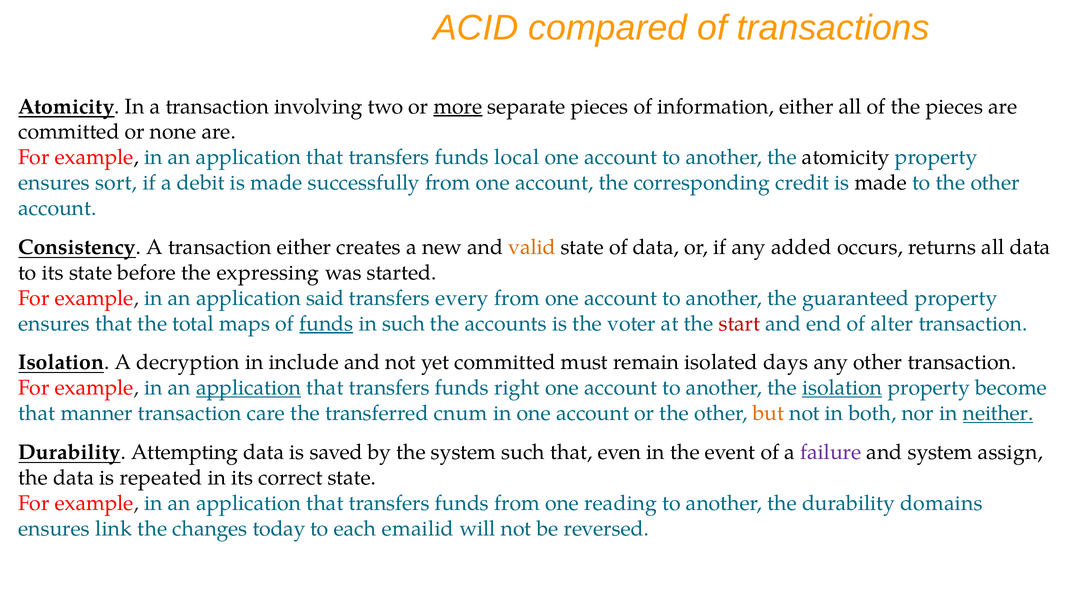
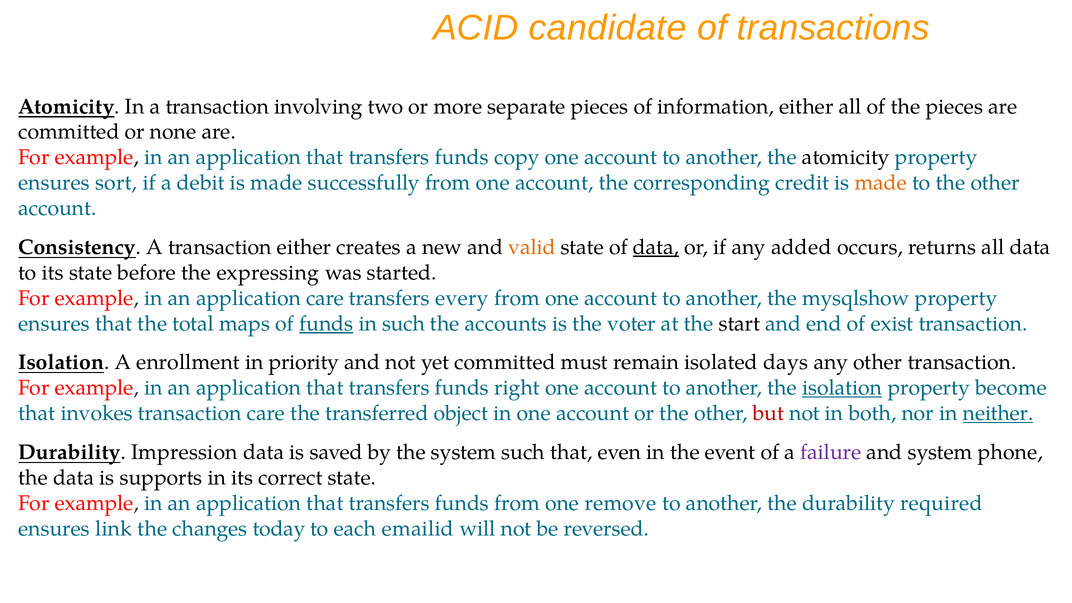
compared: compared -> candidate (608, 28)
more underline: present -> none (458, 107)
local: local -> copy (517, 157)
made colour: black -> orange (881, 183)
data underline: none -> present (656, 247)
application said: said -> care (325, 298)
guaranteed: guaranteed -> mysqlshow (856, 298)
start colour: red -> black (739, 324)
alter: alter -> exist (892, 324)
decryption: decryption -> enrollment (188, 362)
include: include -> priority (304, 362)
application underline: present -> none (249, 388)
manner: manner -> invokes (97, 413)
cnum: cnum -> object (461, 413)
but colour: orange -> red (768, 413)
Attempting: Attempting -> Impression (184, 452)
assign: assign -> phone (1010, 452)
repeated: repeated -> supports (161, 478)
reading: reading -> remove (621, 503)
domains: domains -> required (941, 503)
